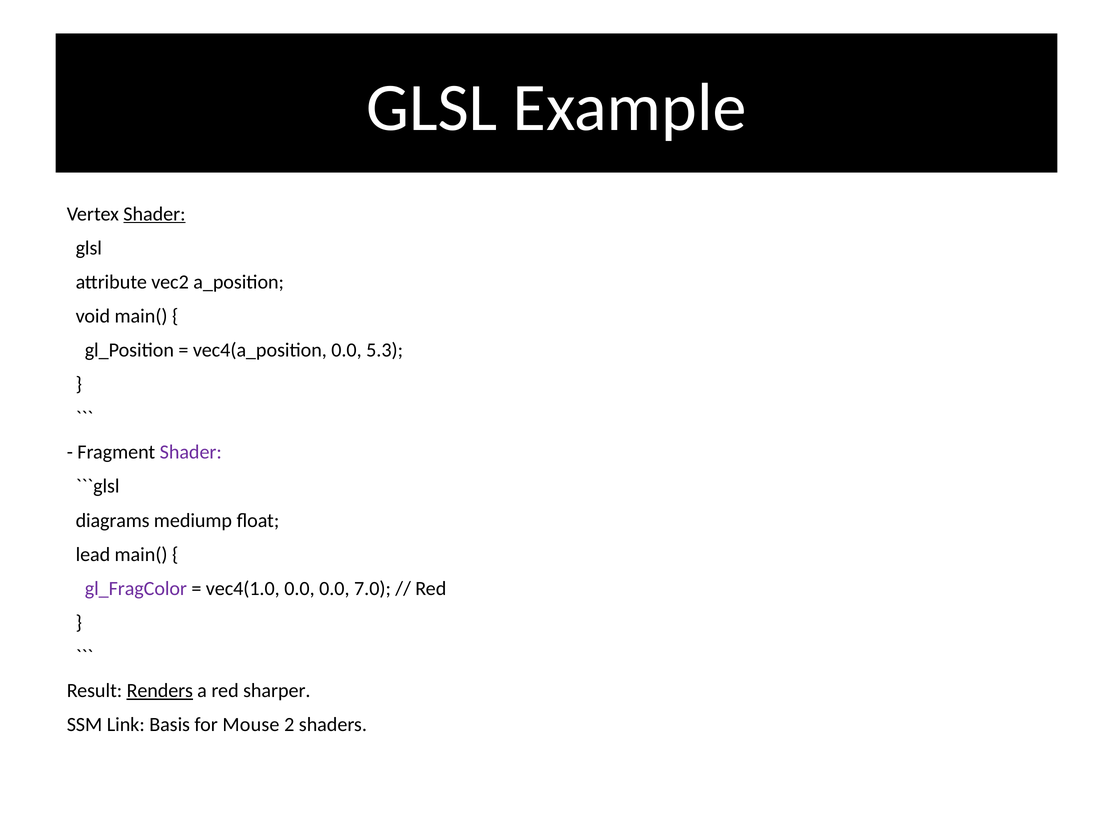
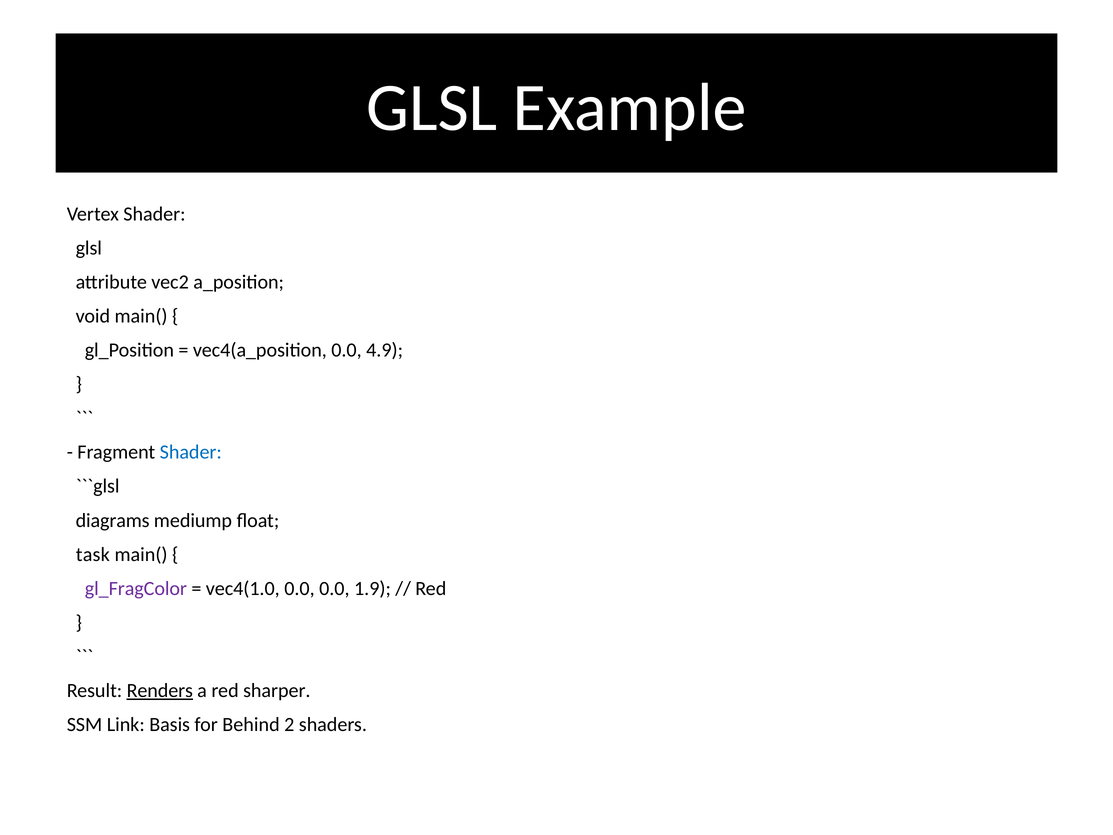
Shader underline: present -> none (154, 214)
5.3: 5.3 -> 4.9 (385, 350)
Shader colour: purple -> blue (191, 452)
lead: lead -> task (93, 554)
7.0: 7.0 -> 1.9 (372, 588)
Mouse: Mouse -> Behind (251, 725)
